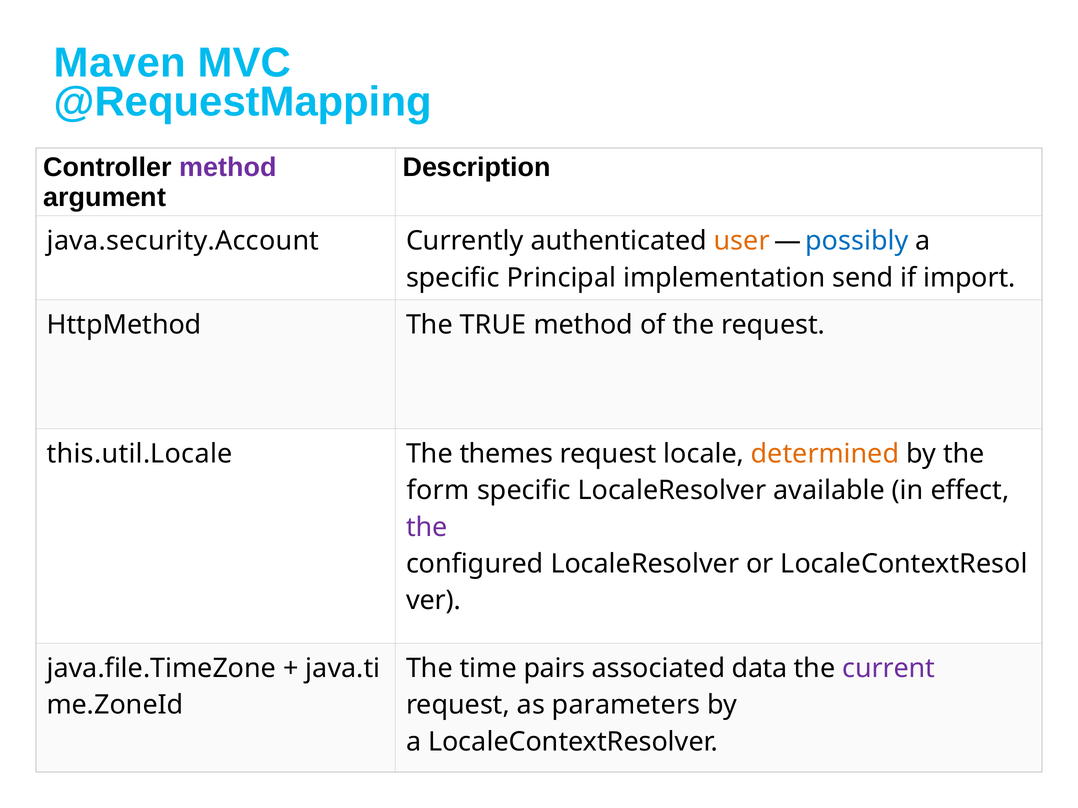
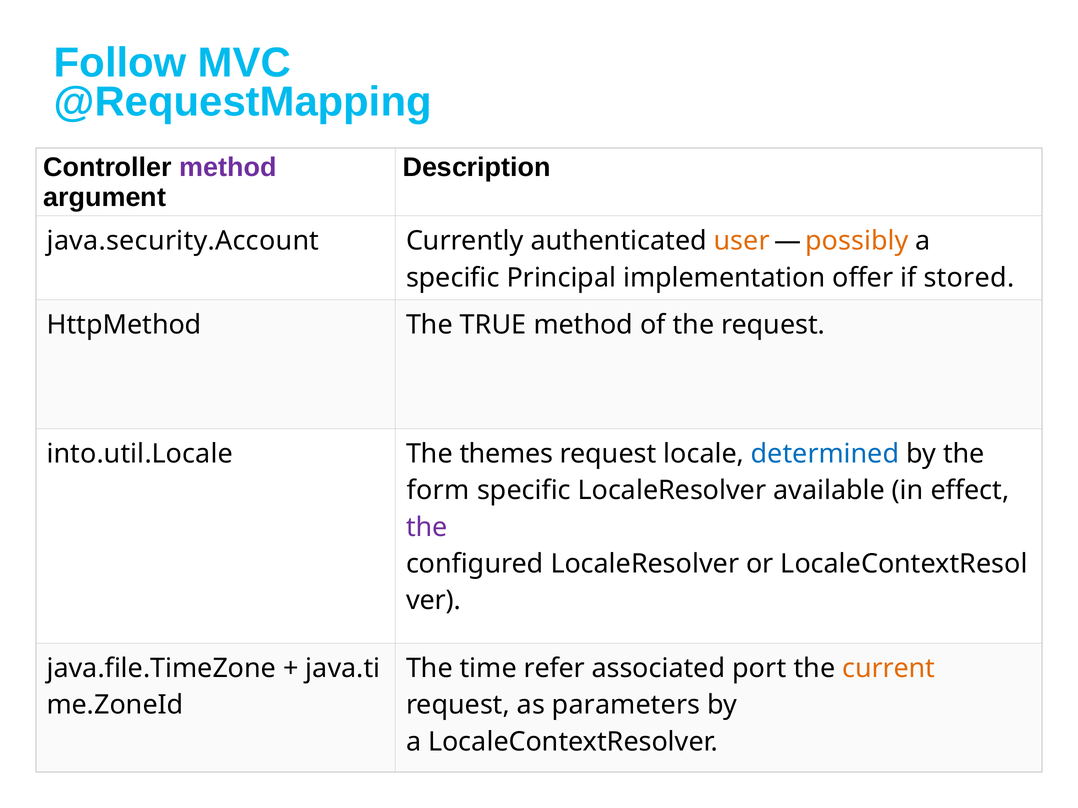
Maven: Maven -> Follow (120, 63)
possibly colour: blue -> orange (857, 241)
send: send -> offer (863, 278)
import: import -> stored (969, 278)
this.util.Locale: this.util.Locale -> into.util.Locale (140, 454)
determined colour: orange -> blue (825, 454)
pairs: pairs -> refer (554, 669)
data: data -> port (759, 669)
current colour: purple -> orange (889, 669)
